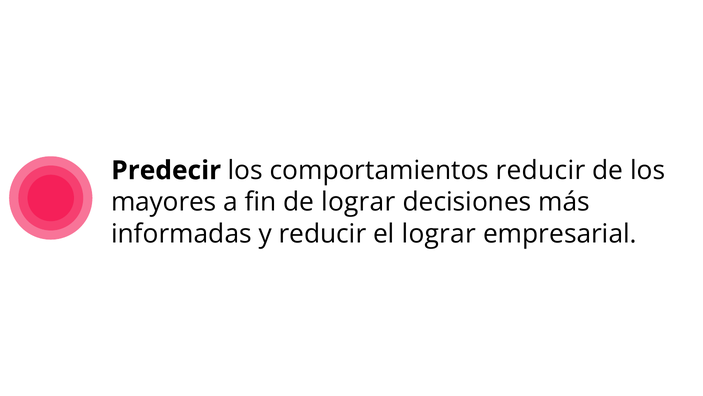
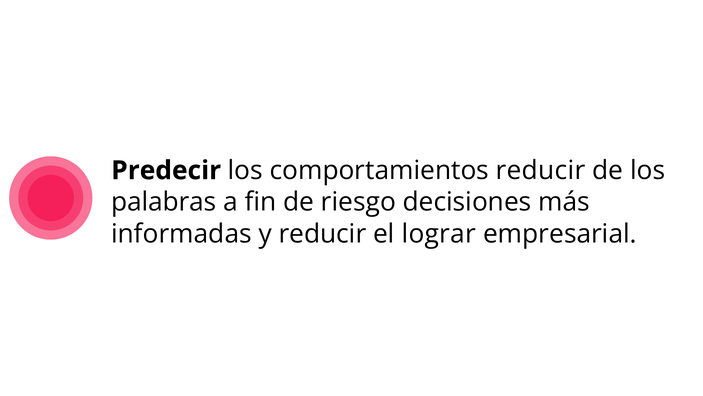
mayores: mayores -> palabras (164, 202)
de lograr: lograr -> riesgo (358, 202)
